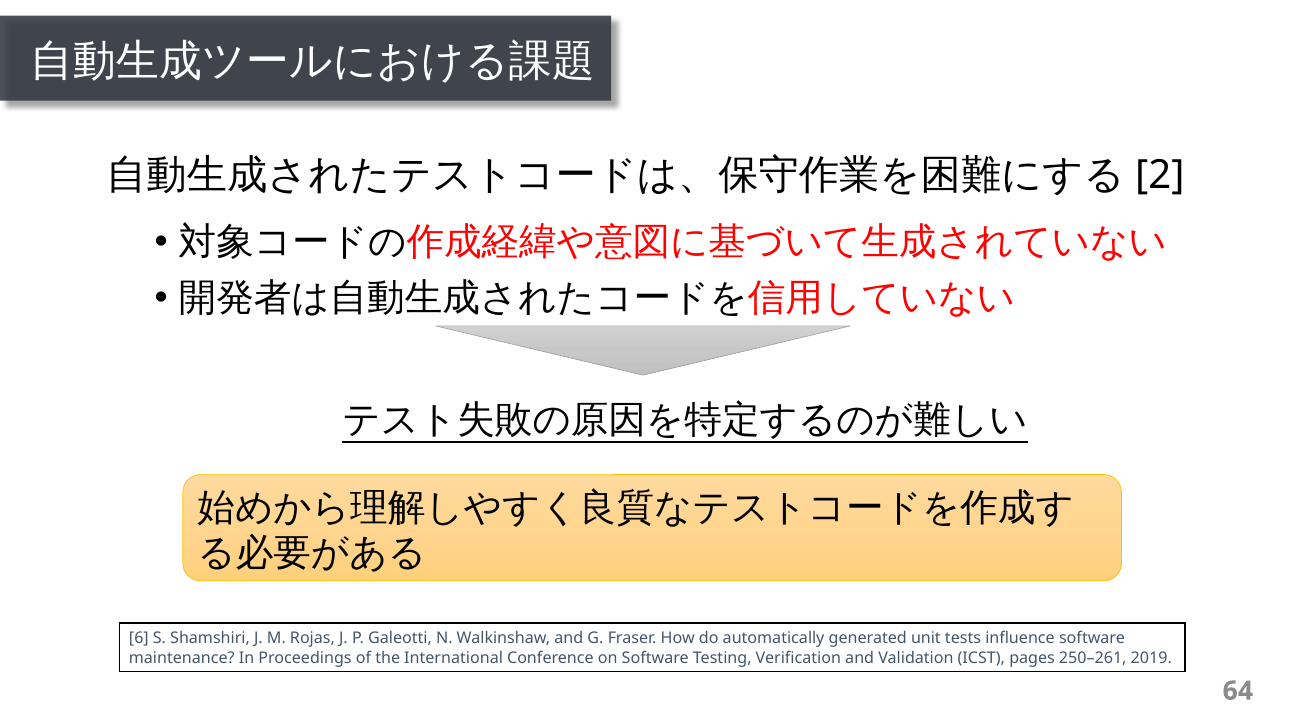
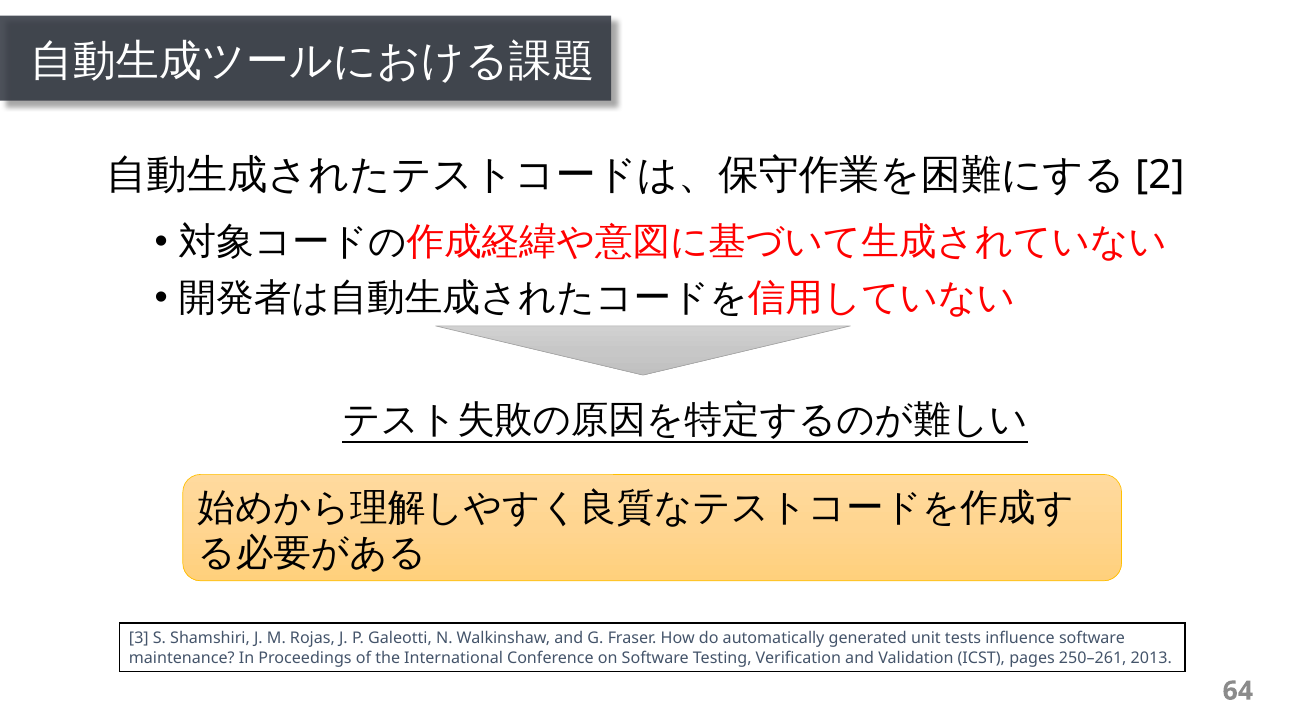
6: 6 -> 3 (139, 639)
2019: 2019 -> 2013 (1151, 658)
